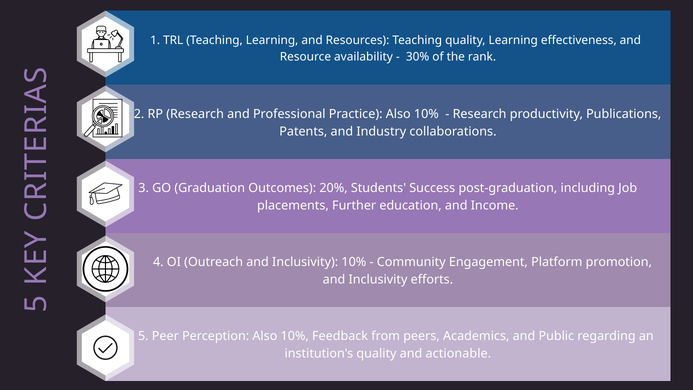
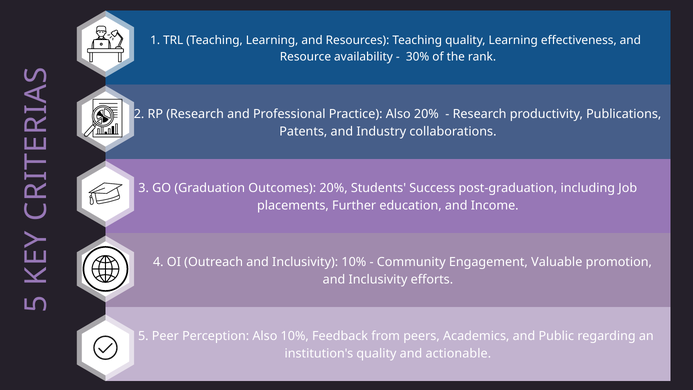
Practice Also 10%: 10% -> 20% (426, 114)
Platform: Platform -> Valuable (557, 262)
